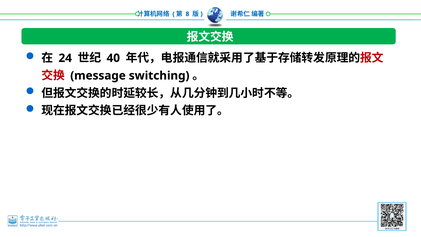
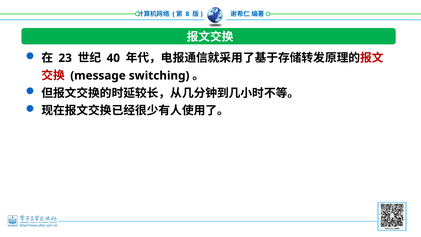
24: 24 -> 23 (65, 58)
